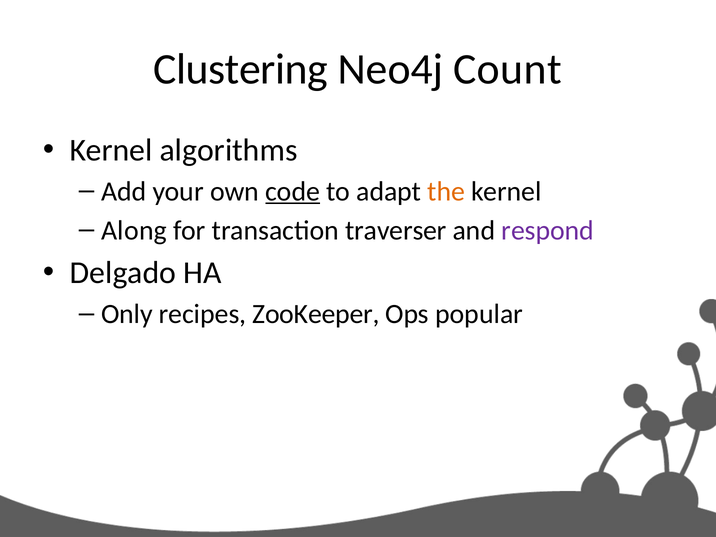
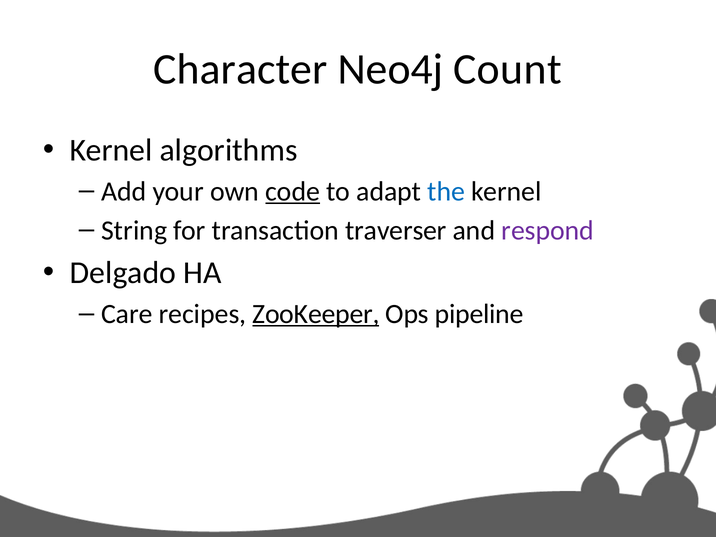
Clustering: Clustering -> Character (240, 69)
the colour: orange -> blue (446, 191)
Along: Along -> String (134, 230)
Only: Only -> Care (127, 314)
ZooKeeper underline: none -> present (316, 314)
popular: popular -> pipeline (479, 314)
